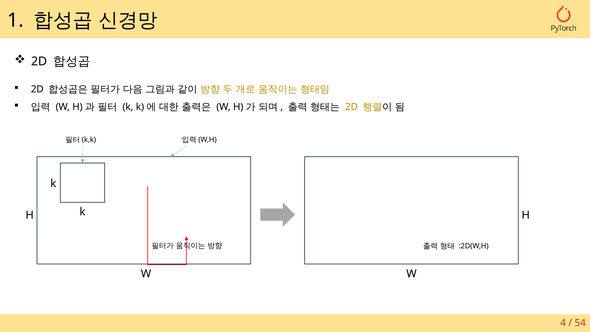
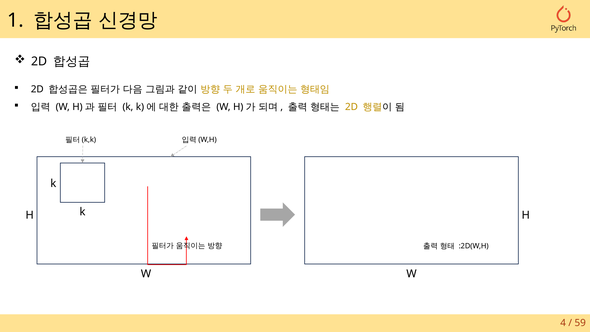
54: 54 -> 59 (580, 323)
